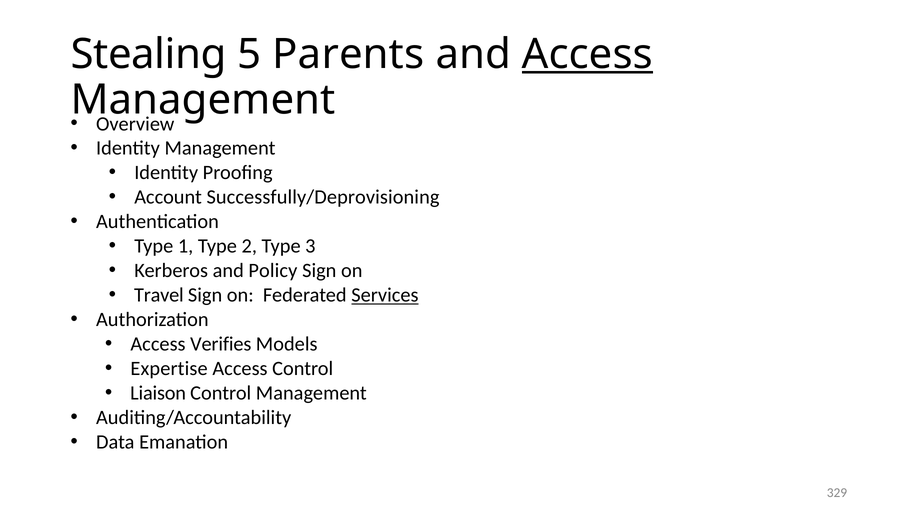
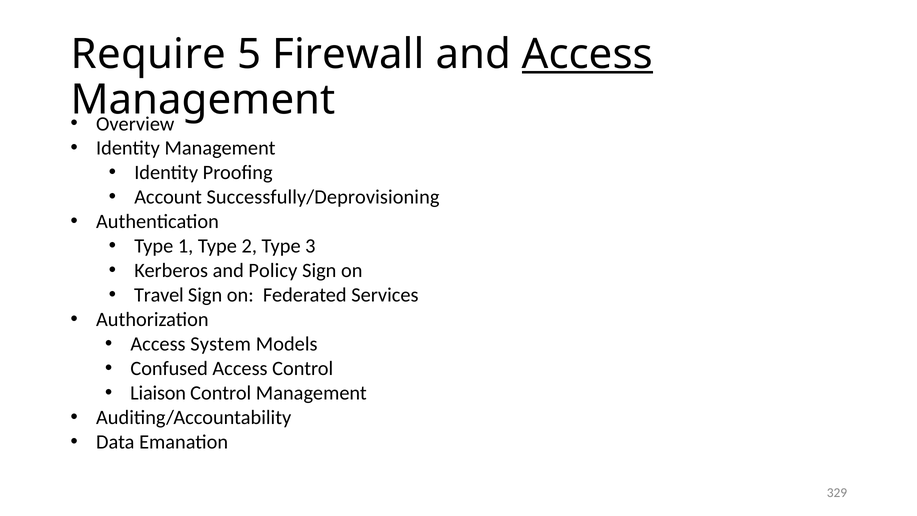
Stealing: Stealing -> Require (148, 54)
Parents: Parents -> Firewall (348, 54)
Services underline: present -> none (385, 295)
Verifies: Verifies -> System (221, 344)
Expertise: Expertise -> Confused (169, 369)
